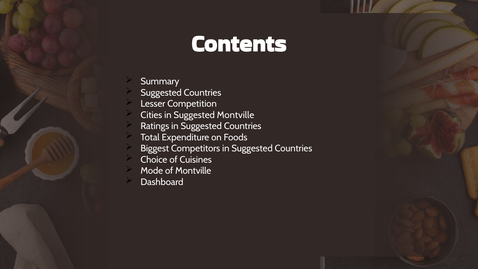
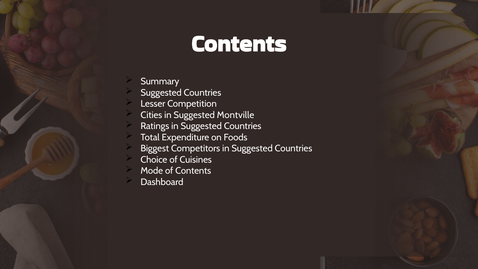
of Montville: Montville -> Contents (193, 171)
